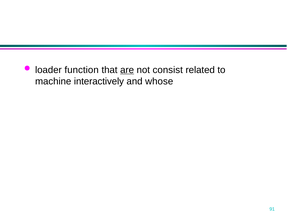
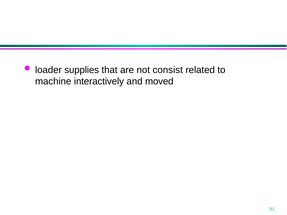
function: function -> supplies (82, 70)
are underline: present -> none (127, 70)
whose: whose -> moved (159, 81)
